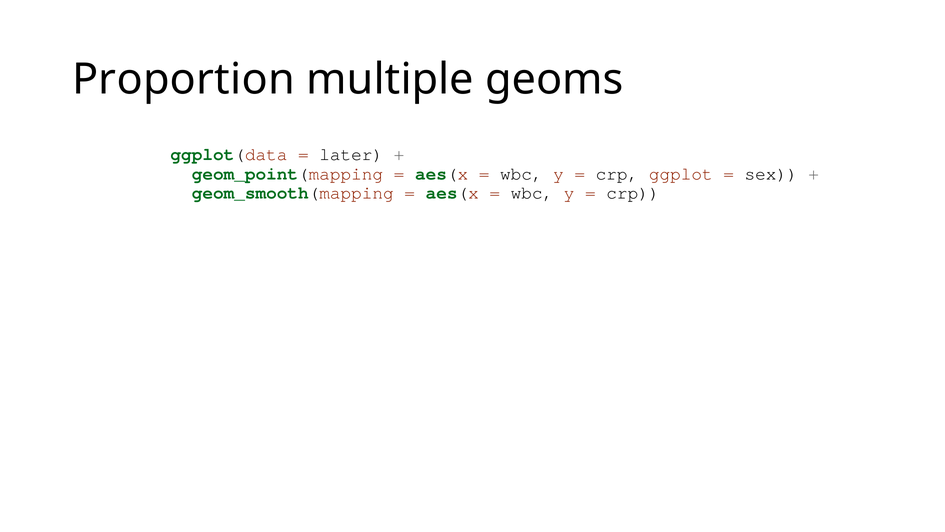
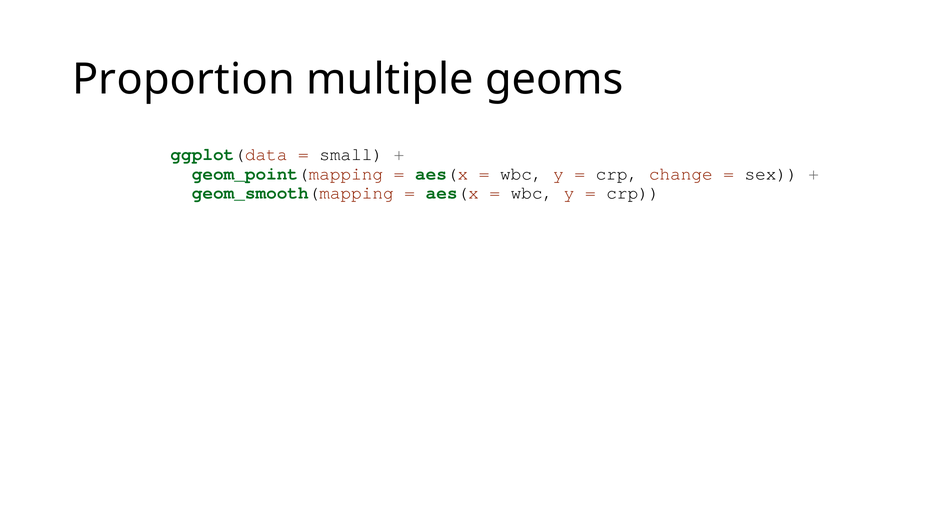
later: later -> small (351, 155)
ggplot: ggplot -> change (681, 174)
